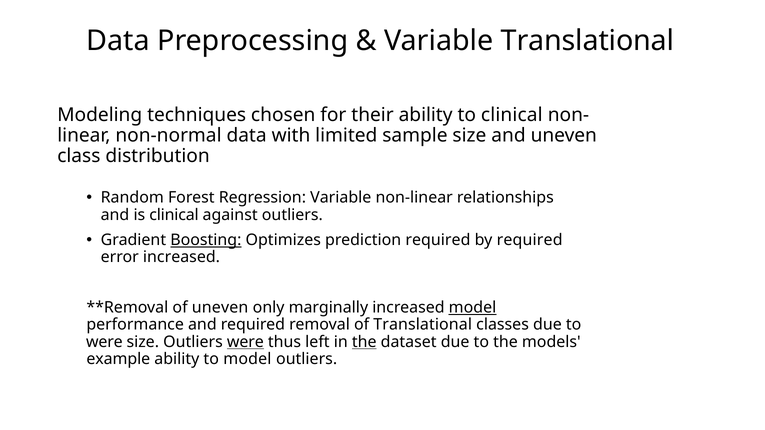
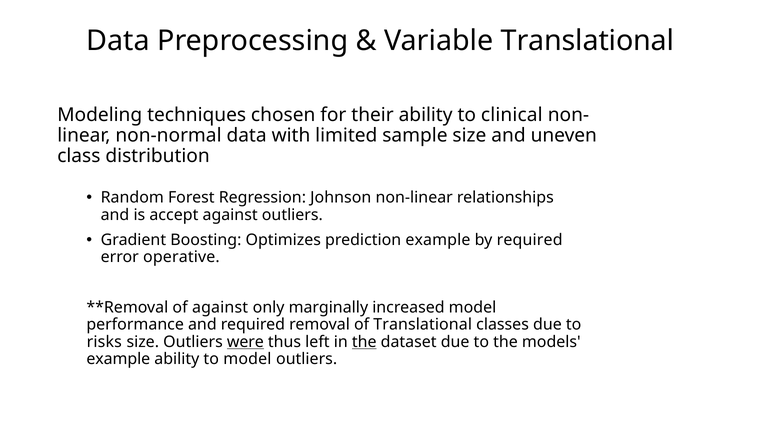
Regression Variable: Variable -> Johnson (341, 198)
is clinical: clinical -> accept (174, 215)
Boosting underline: present -> none (206, 240)
prediction required: required -> example (438, 240)
error increased: increased -> operative (181, 257)
of uneven: uneven -> against (220, 308)
model underline: present -> none (473, 308)
were: were -> risks (104, 342)
